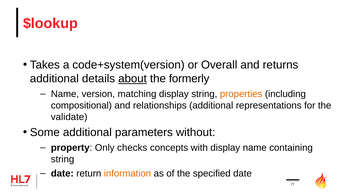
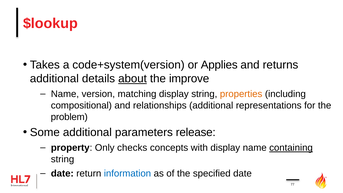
Overall: Overall -> Applies (219, 65)
formerly: formerly -> improve (189, 79)
validate: validate -> problem (69, 117)
without: without -> release (196, 132)
containing underline: none -> present (291, 148)
information colour: orange -> blue (127, 173)
